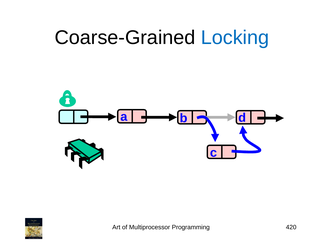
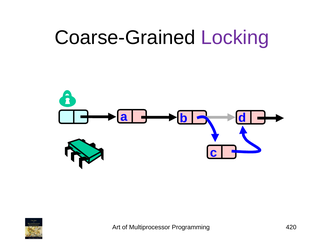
Locking colour: blue -> purple (235, 38)
